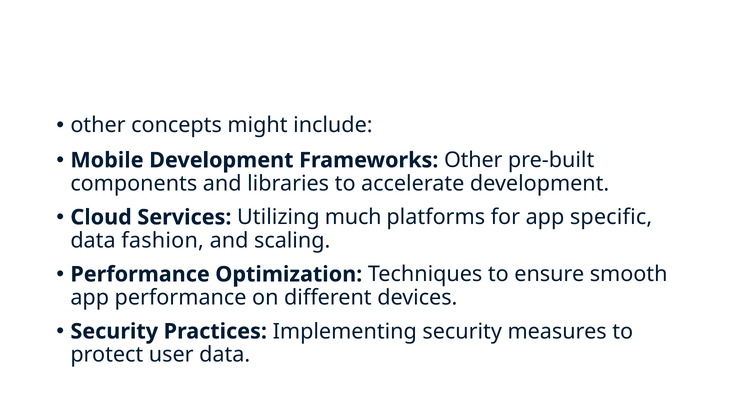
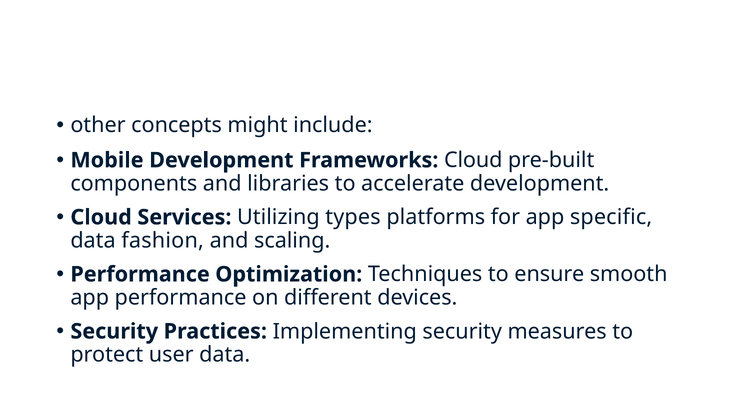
Frameworks Other: Other -> Cloud (473, 160)
much: much -> types (353, 217)
